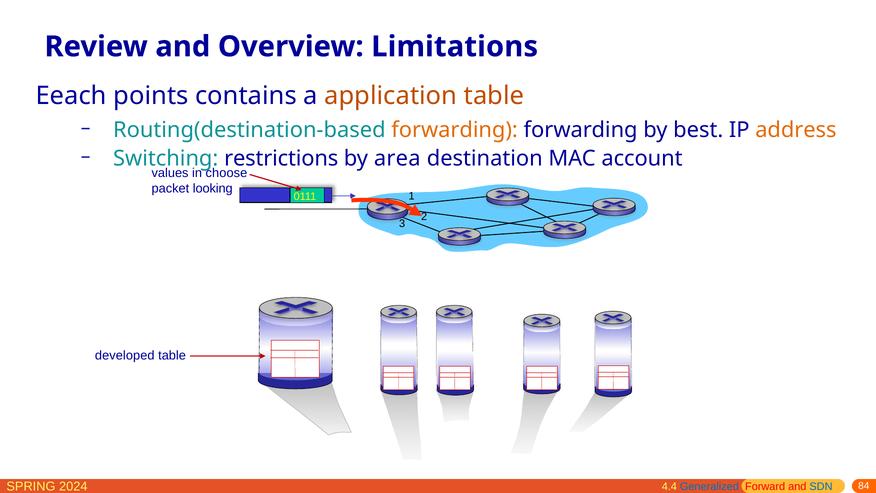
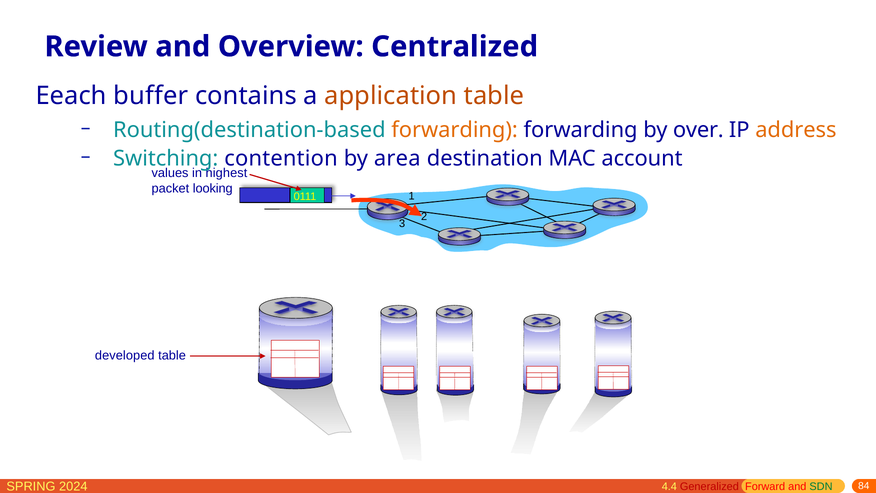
Limitations: Limitations -> Centralized (455, 47)
points: points -> buffer (151, 96)
best: best -> over (698, 130)
restrictions: restrictions -> contention (281, 158)
choose: choose -> highest (226, 173)
Generalized colour: blue -> red (709, 487)
SDN colour: blue -> green (821, 487)
